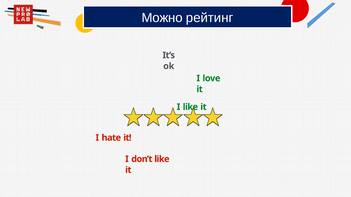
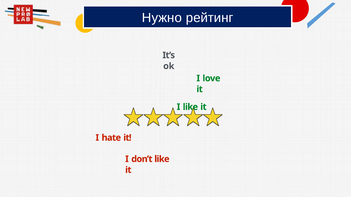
Можно: Можно -> Нужно (162, 18)
